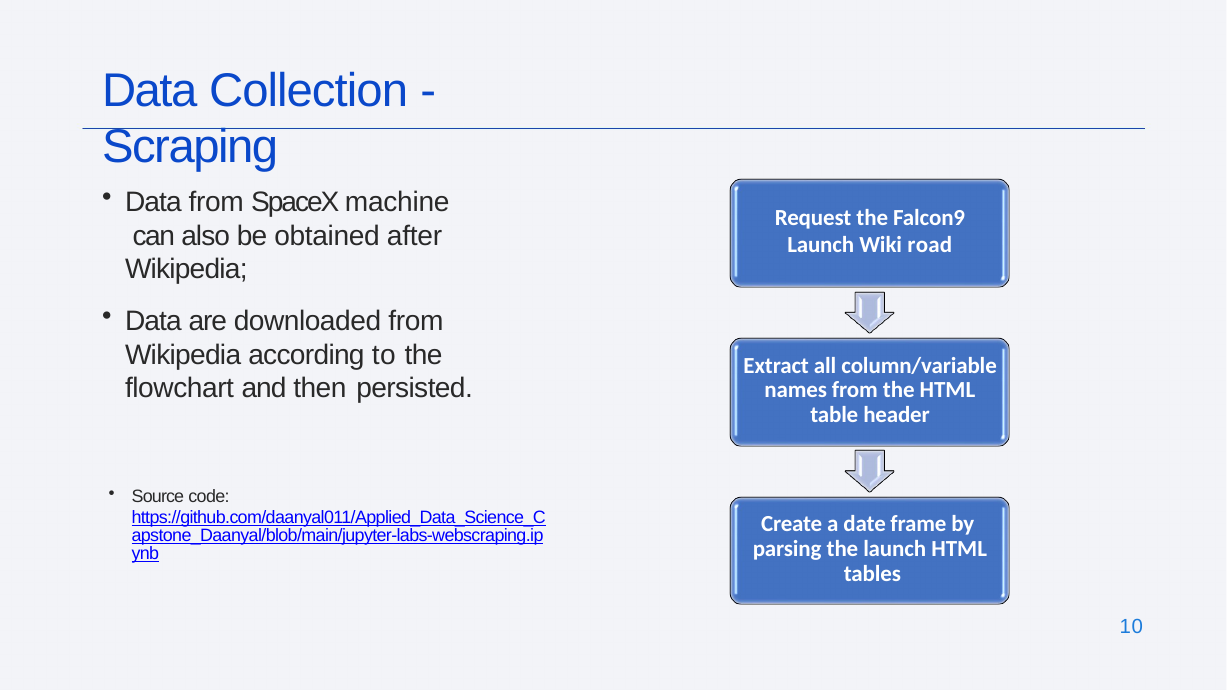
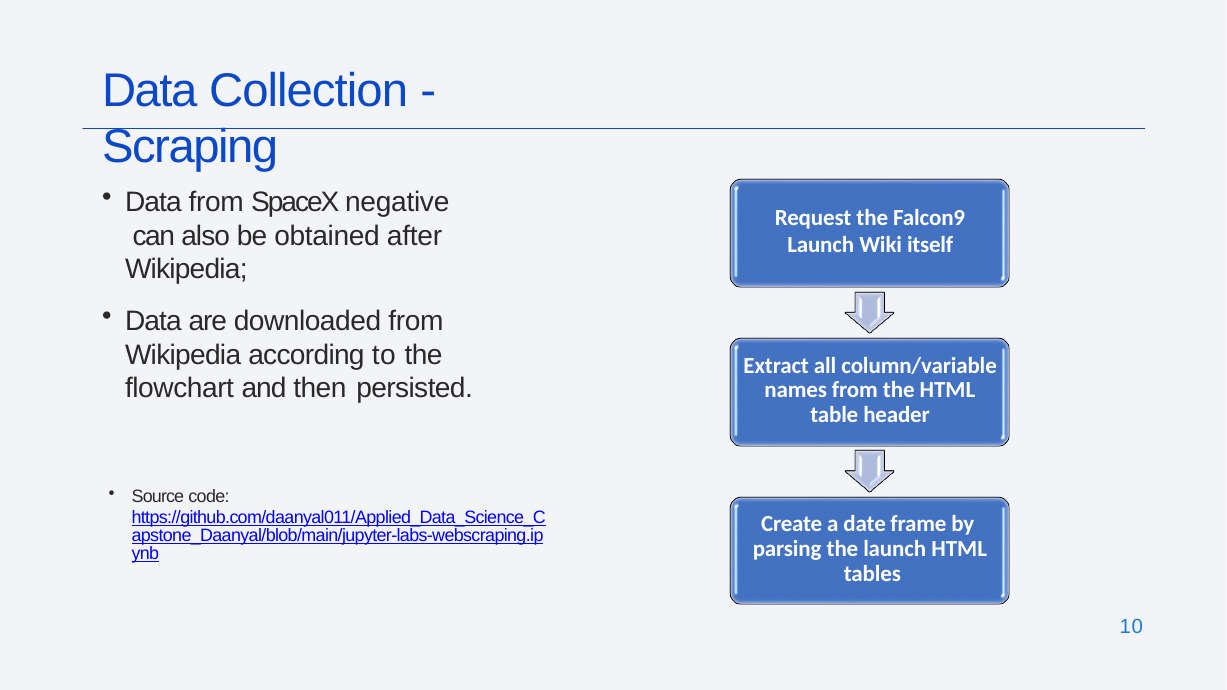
machine: machine -> negative (397, 202)
road: road -> itself (930, 245)
